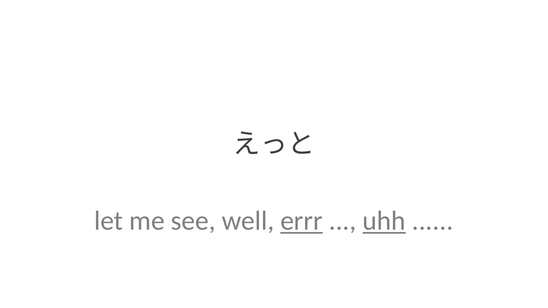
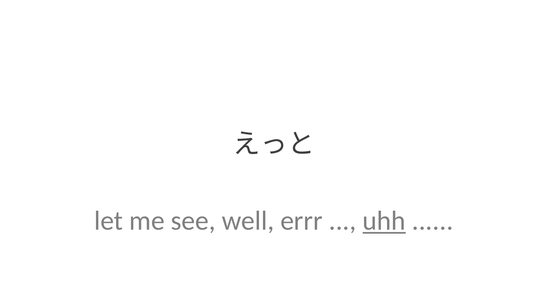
errr underline: present -> none (301, 221)
